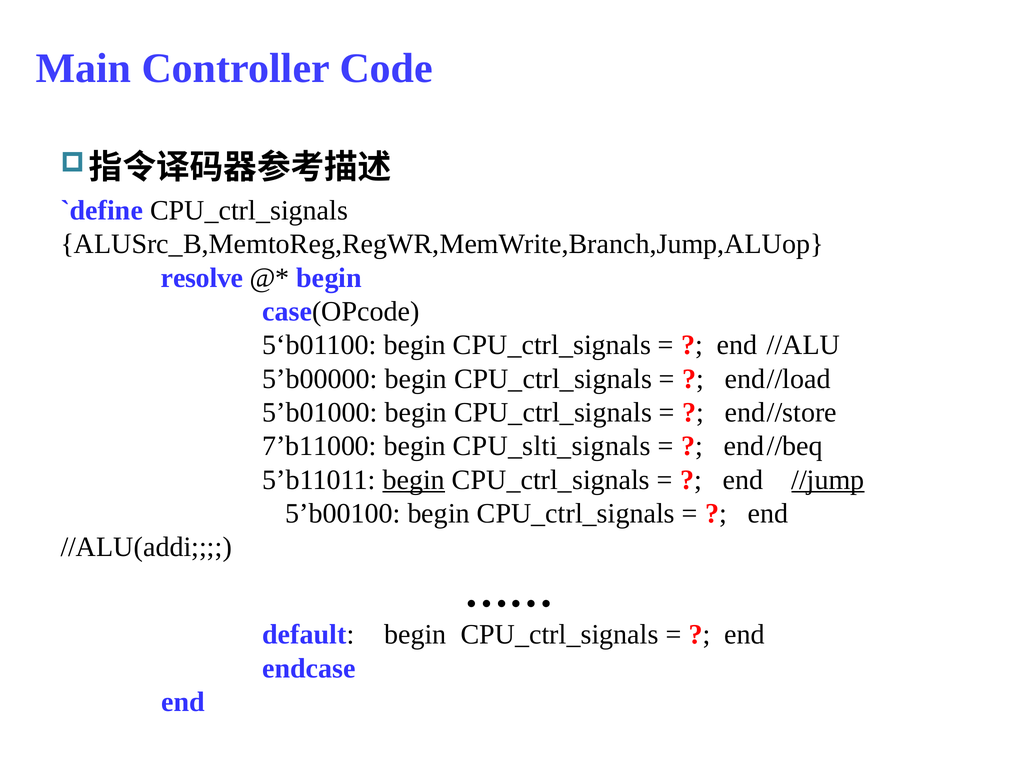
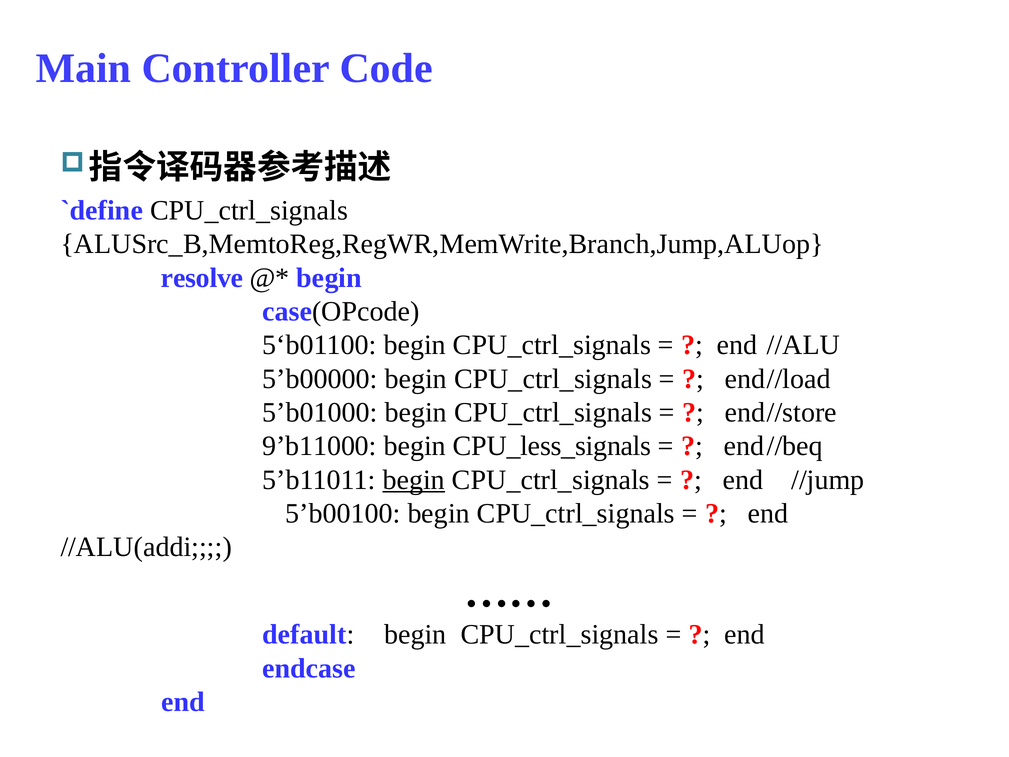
7’b11000: 7’b11000 -> 9’b11000 (320, 446)
CPU_slti_signals: CPU_slti_signals -> CPU_less_signals (552, 446)
//jump underline: present -> none (828, 480)
